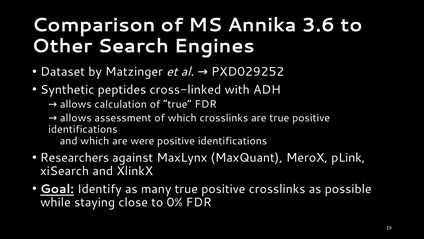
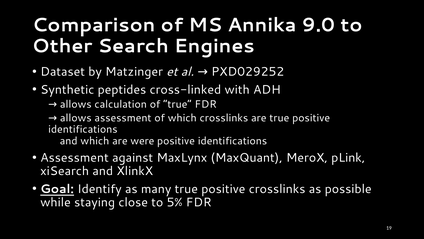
3.6: 3.6 -> 9.0 (319, 25)
Researchers: Researchers -> Assessment (75, 157)
0%: 0% -> 5% (175, 202)
